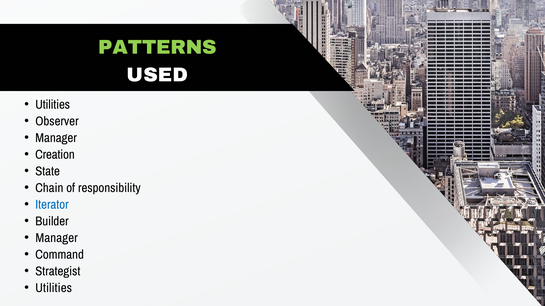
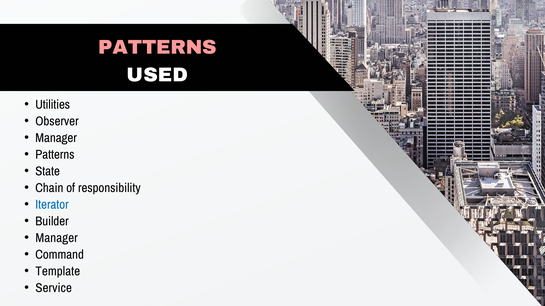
PATTERNS colour: light green -> pink (157, 47)
Creation: Creation -> Patterns (55, 155)
Strategist: Strategist -> Template (58, 272)
Utilities: Utilities -> Service (54, 288)
